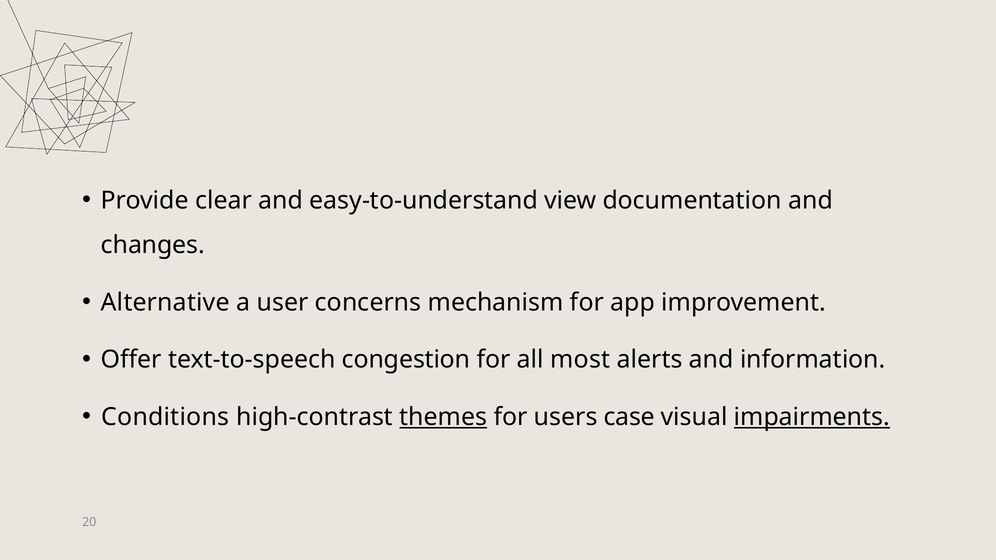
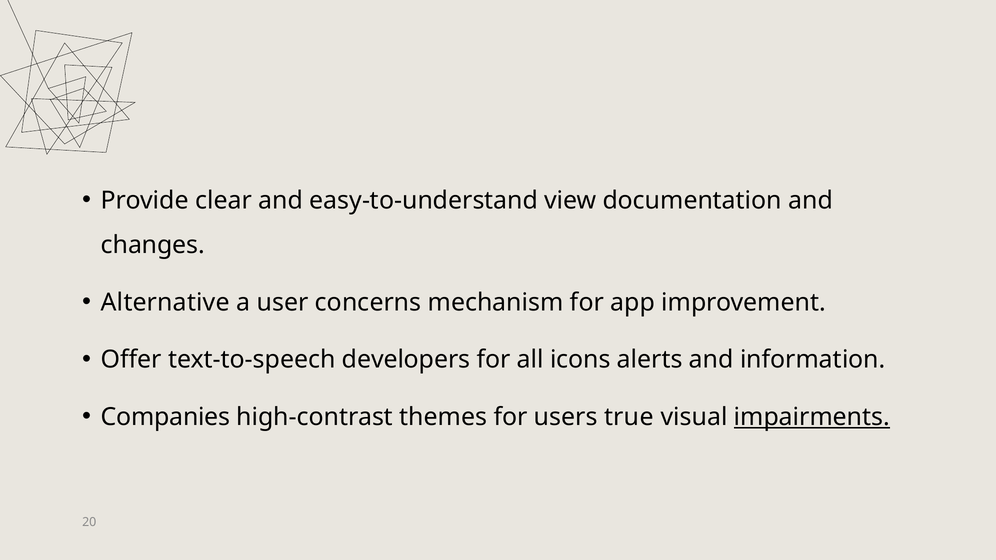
congestion: congestion -> developers (406, 360)
most: most -> icons (580, 360)
Conditions: Conditions -> Companies (166, 417)
themes underline: present -> none (443, 417)
case: case -> true (629, 417)
